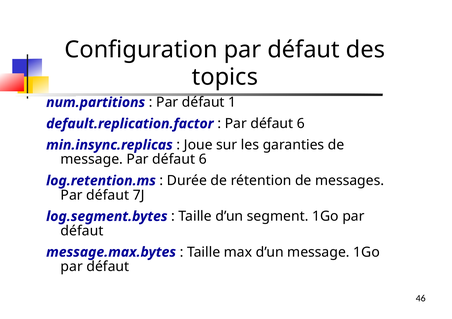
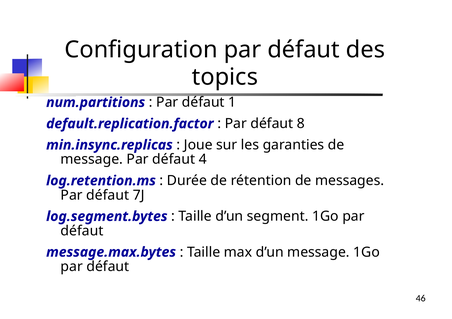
6: 6 -> 8 (301, 124)
message Par défaut 6: 6 -> 4 (203, 160)
